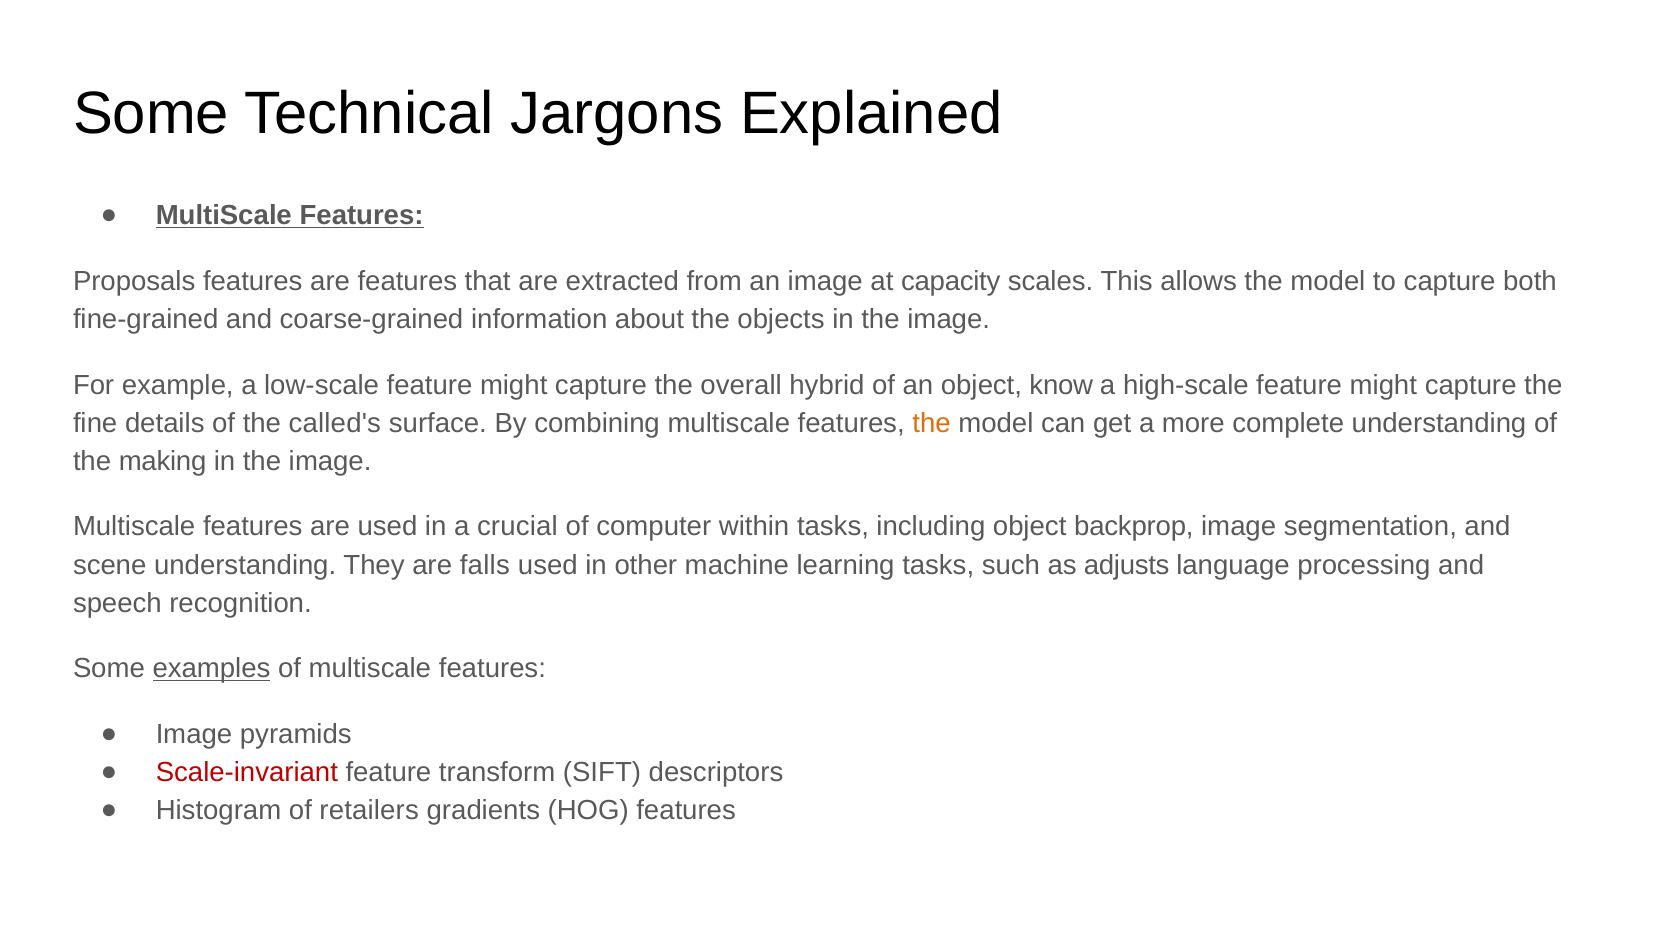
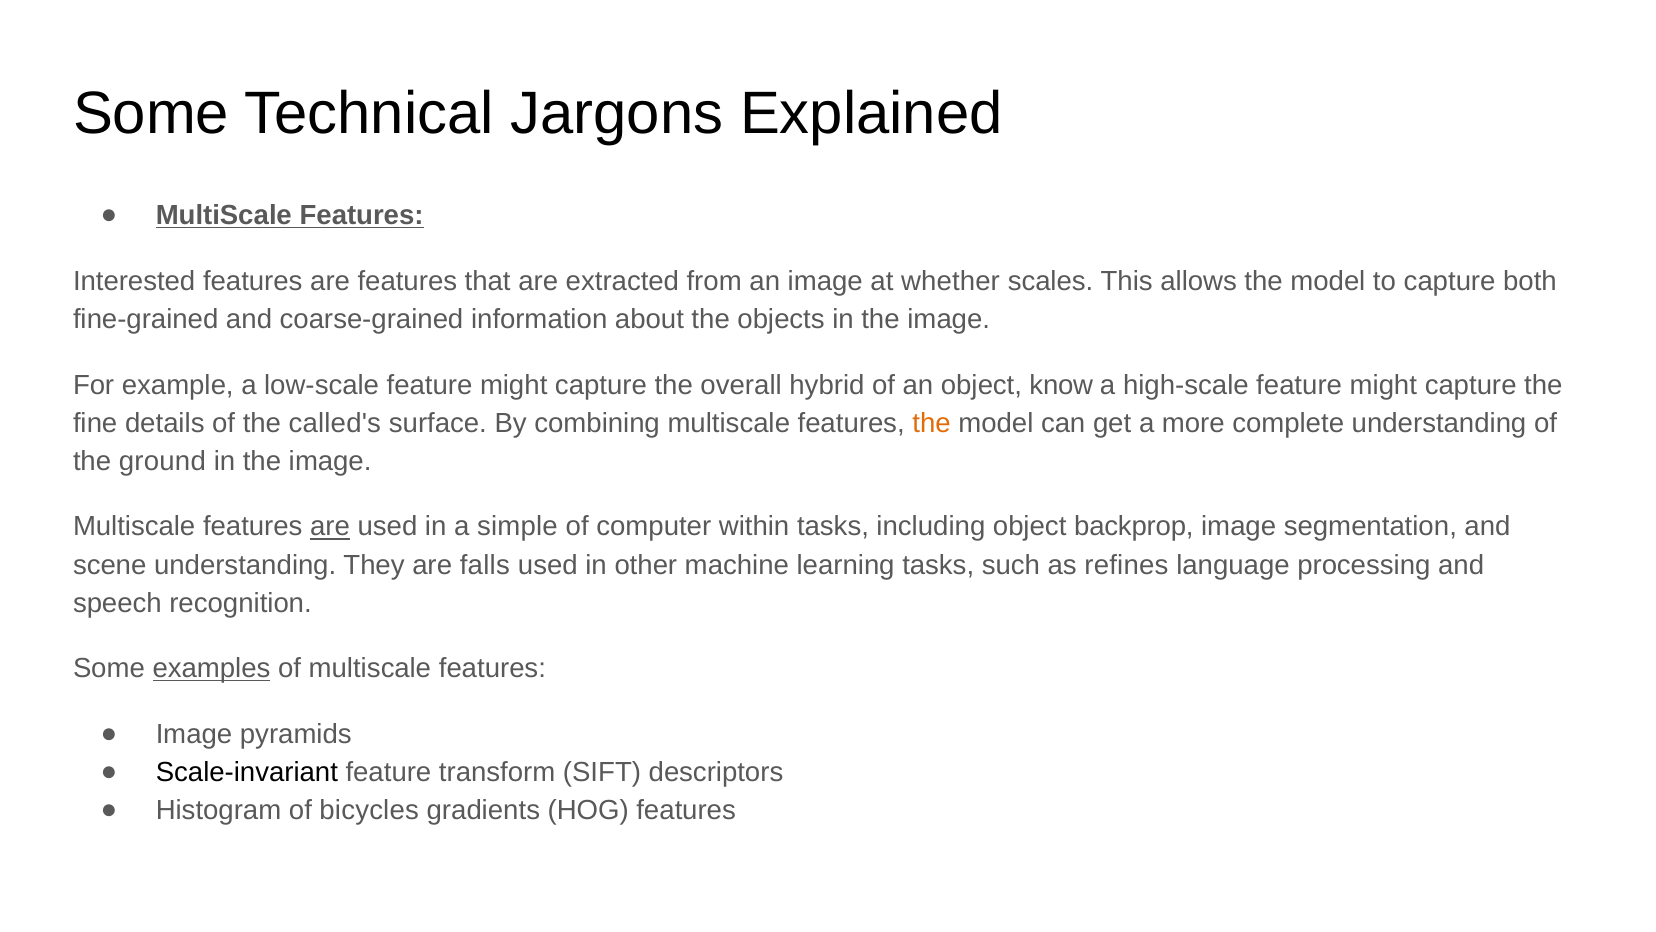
Proposals: Proposals -> Interested (134, 281)
capacity: capacity -> whether (951, 281)
making: making -> ground (162, 461)
are underline: none -> present (330, 527)
crucial: crucial -> simple (517, 527)
adjusts: adjusts -> refines (1126, 565)
Scale-invariant colour: red -> black (247, 772)
retailers: retailers -> bicycles (369, 810)
